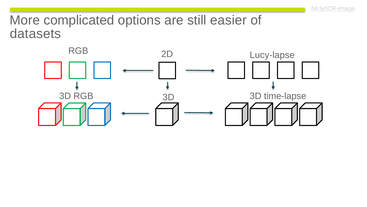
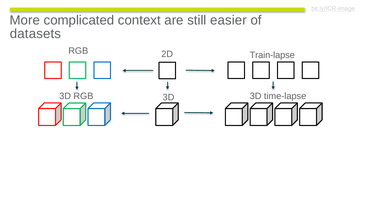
options: options -> context (139, 20)
Lucy-lapse: Lucy-lapse -> Train-lapse (272, 55)
